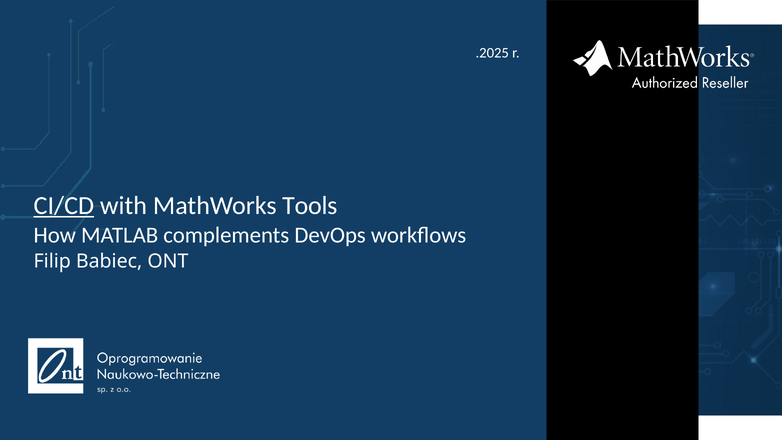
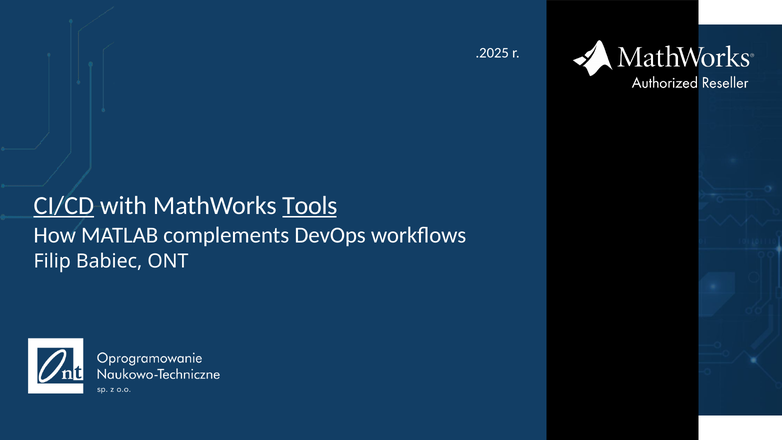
Tools underline: none -> present (310, 206)
